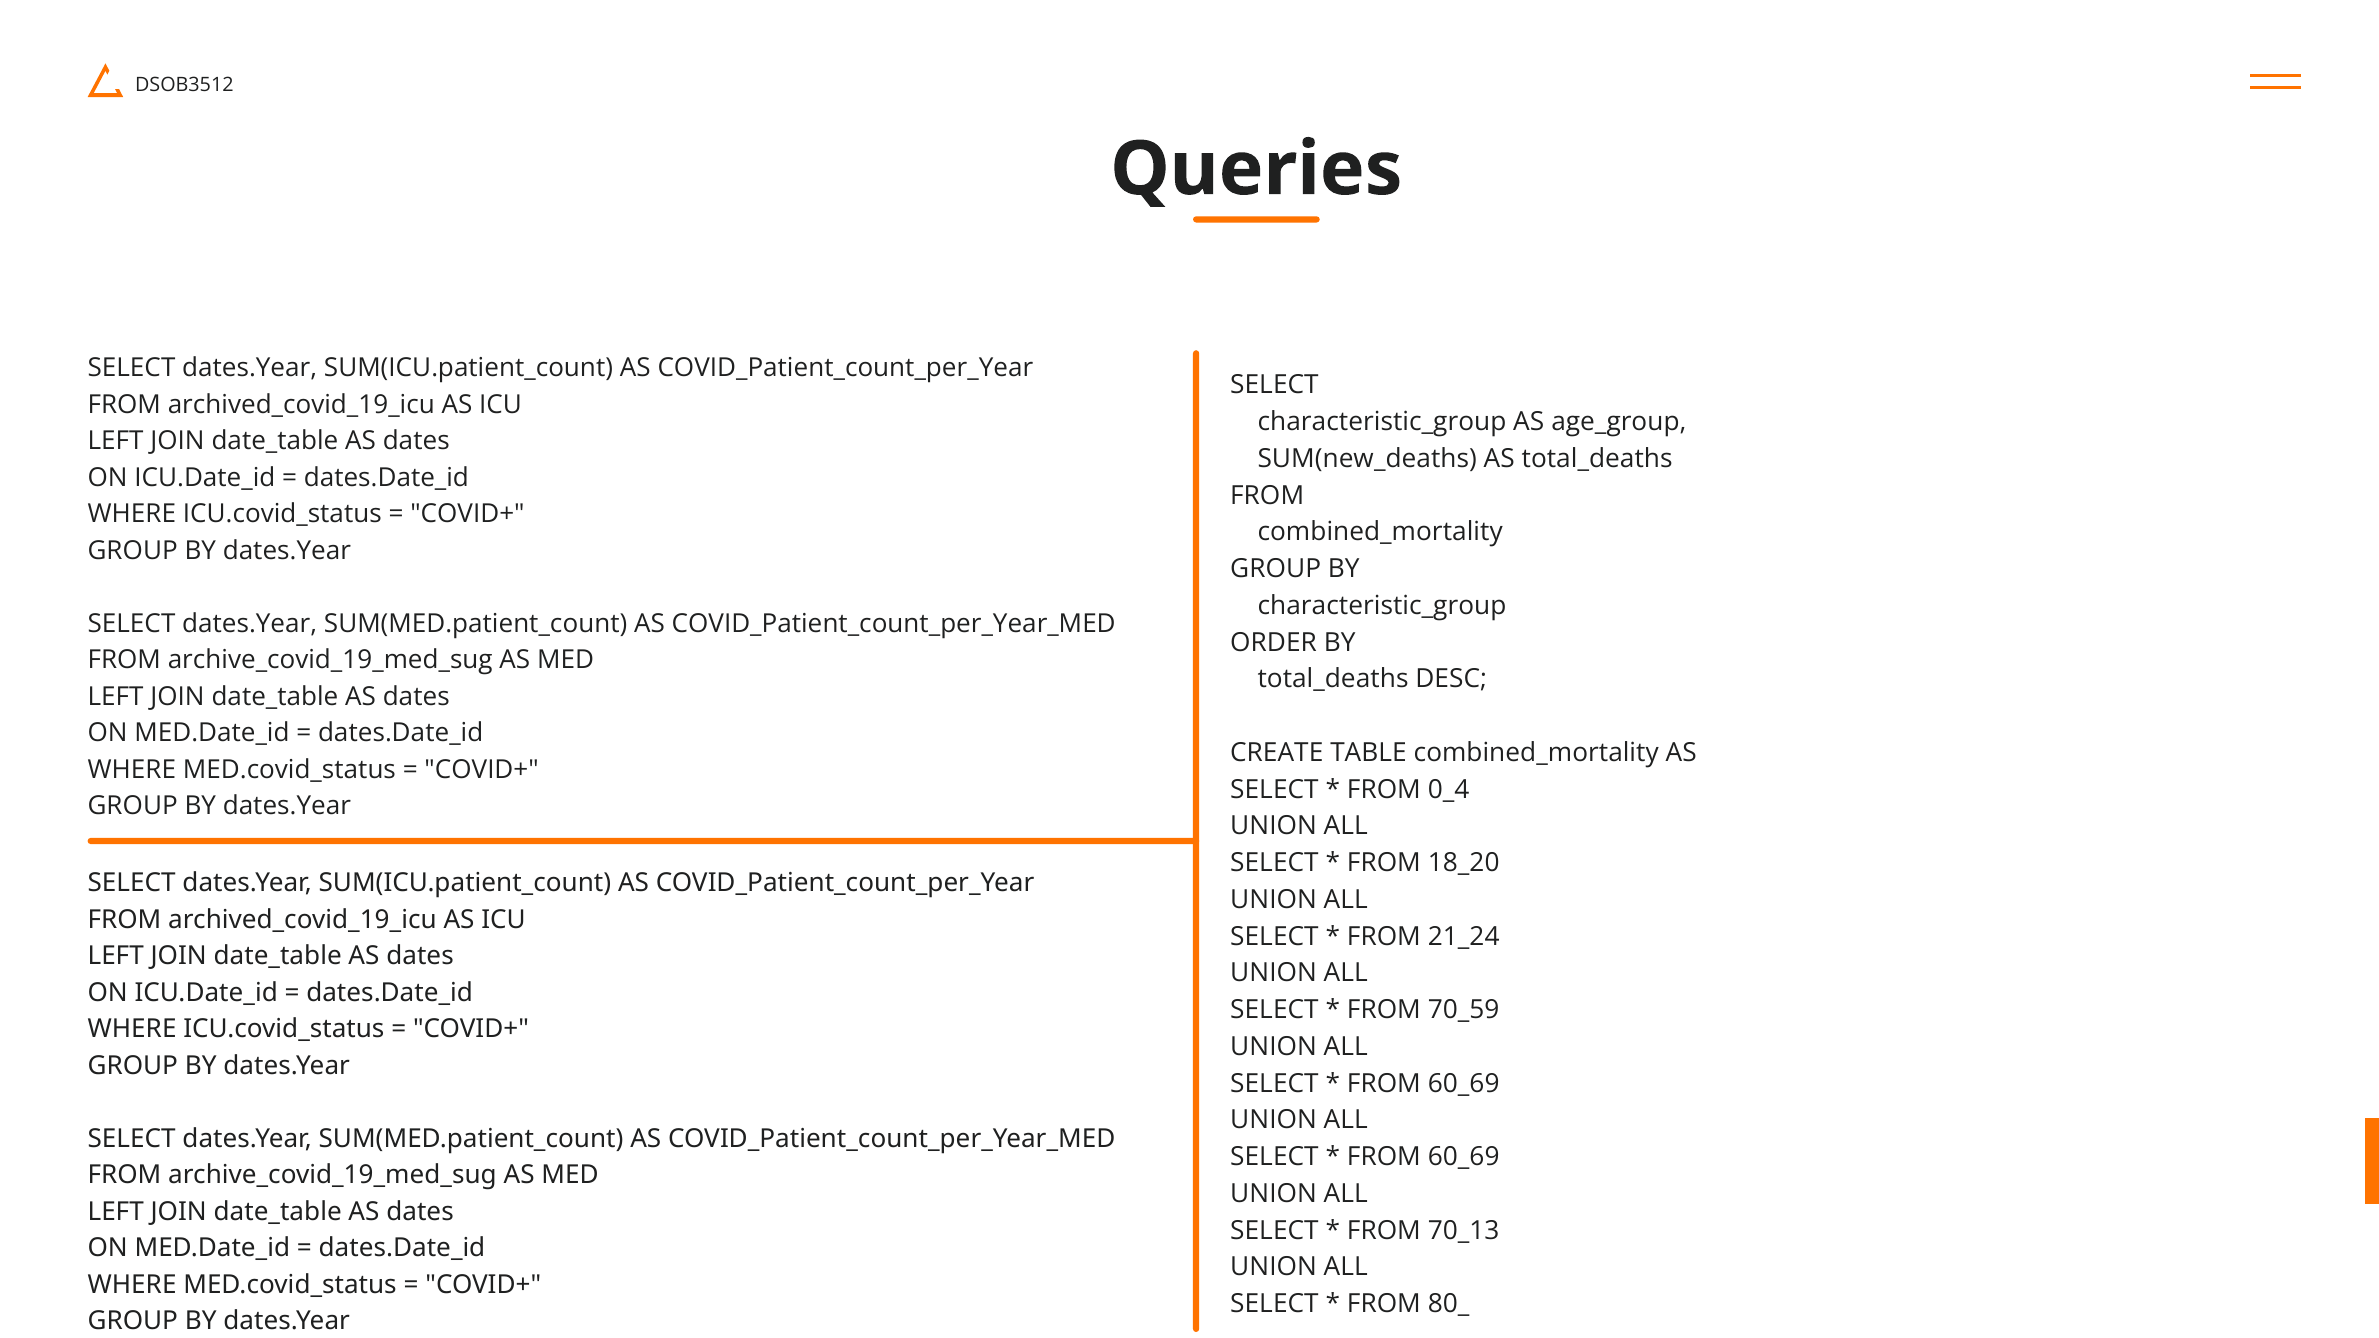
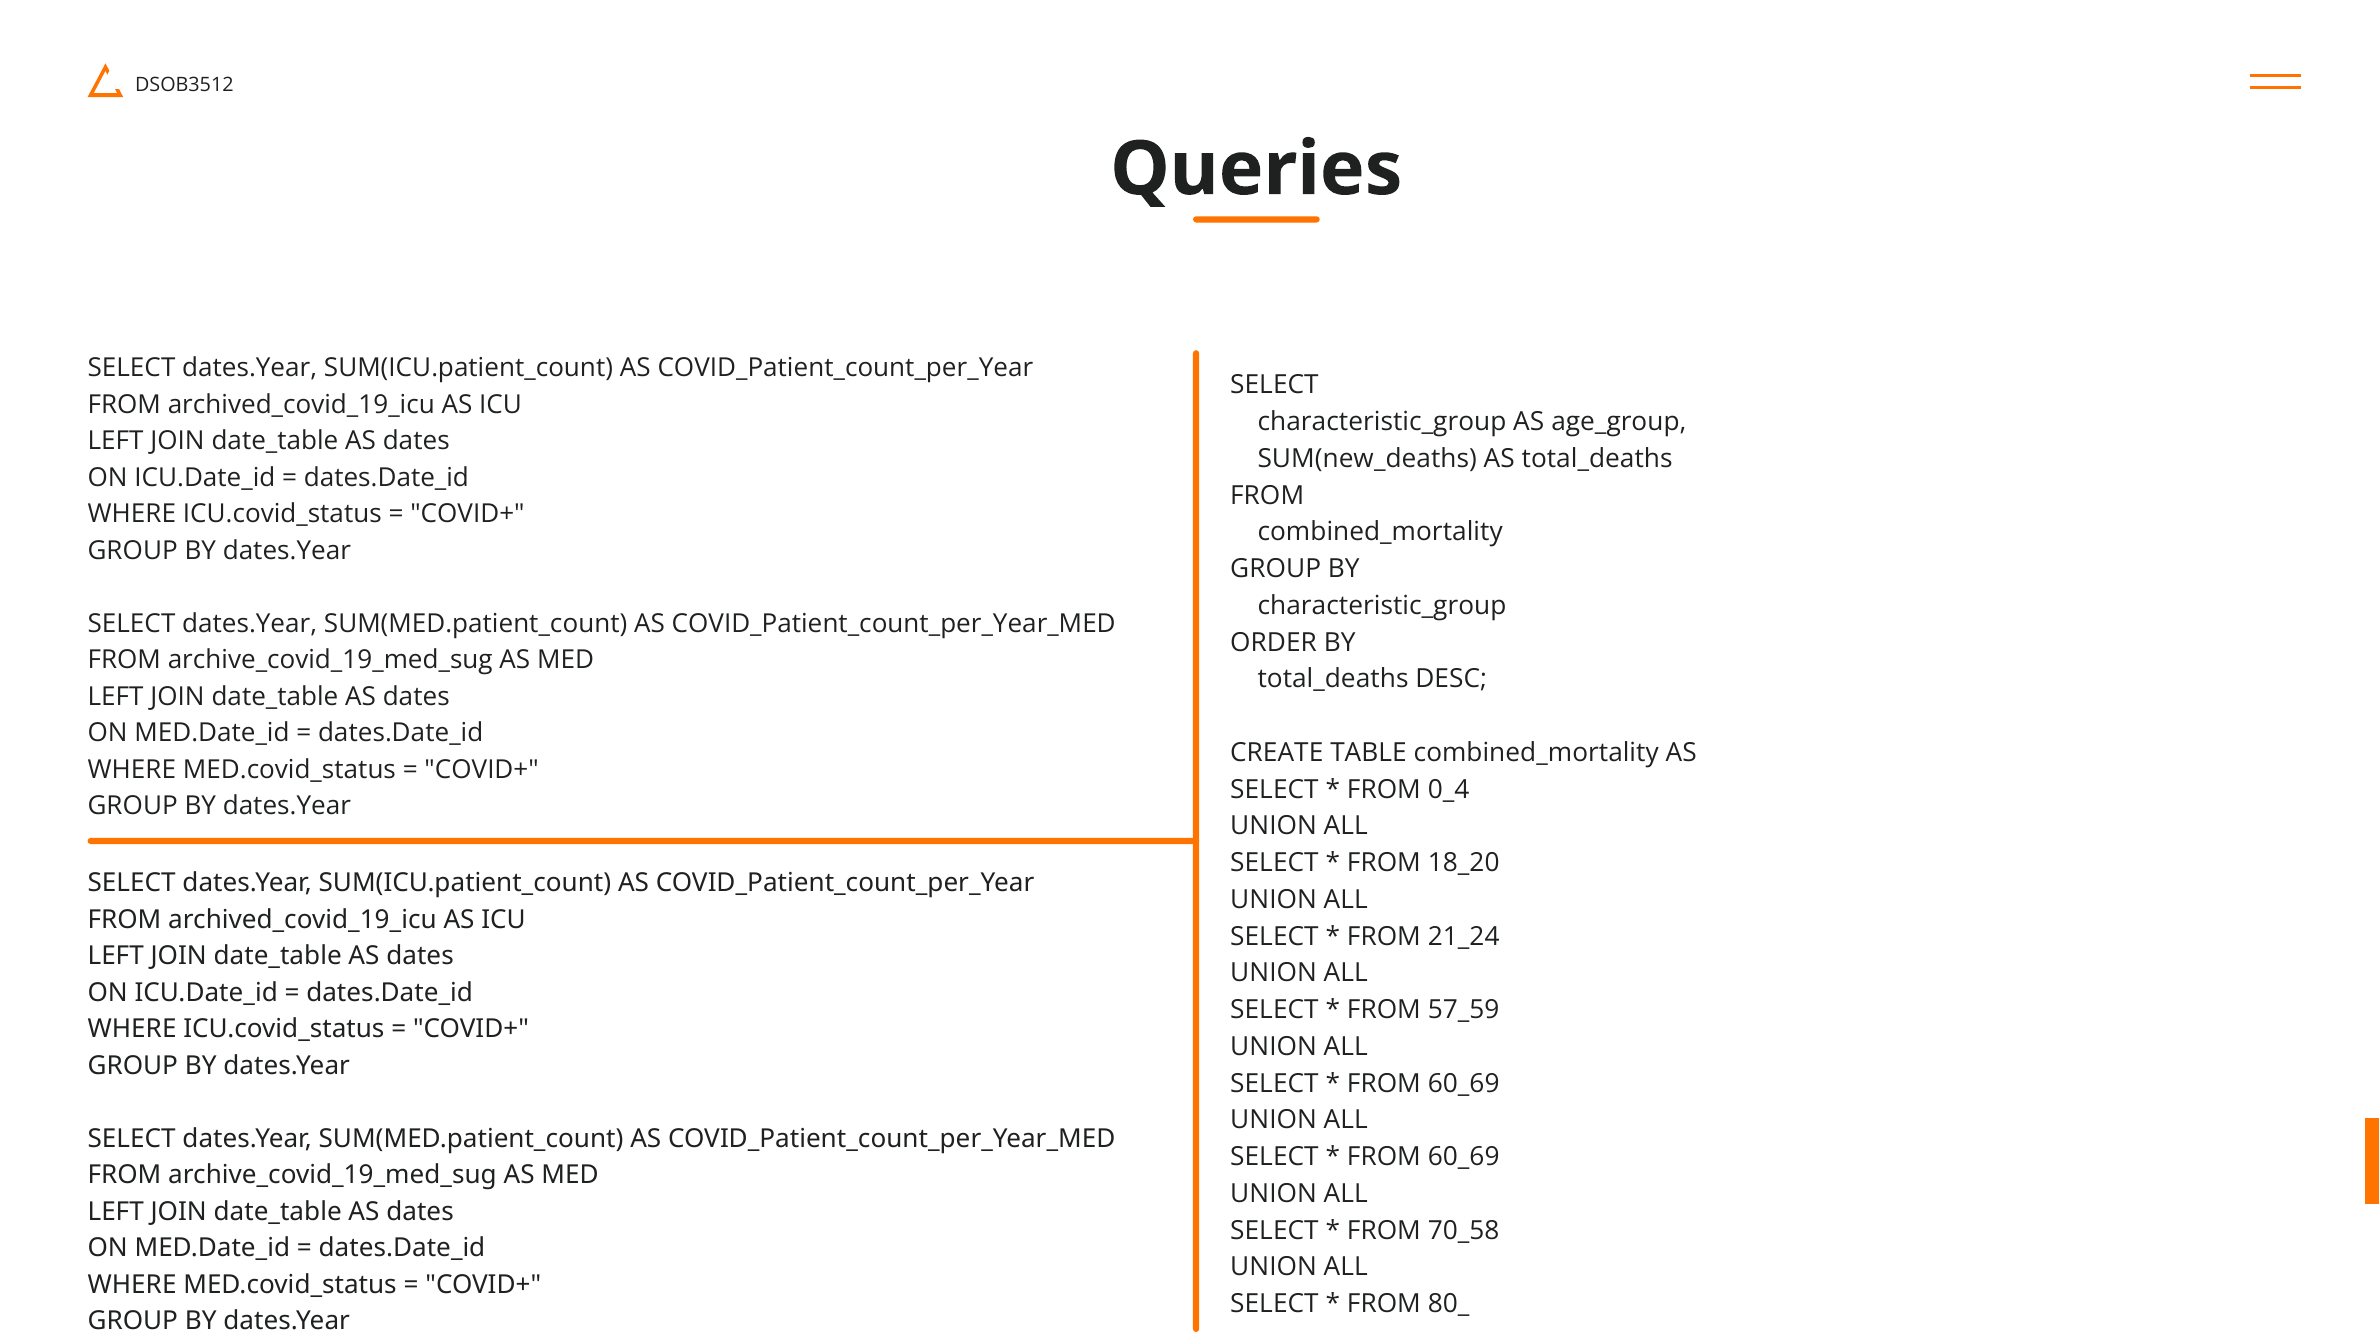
70_59: 70_59 -> 57_59 (1464, 1010)
70_13: 70_13 -> 70_58 (1464, 1231)
